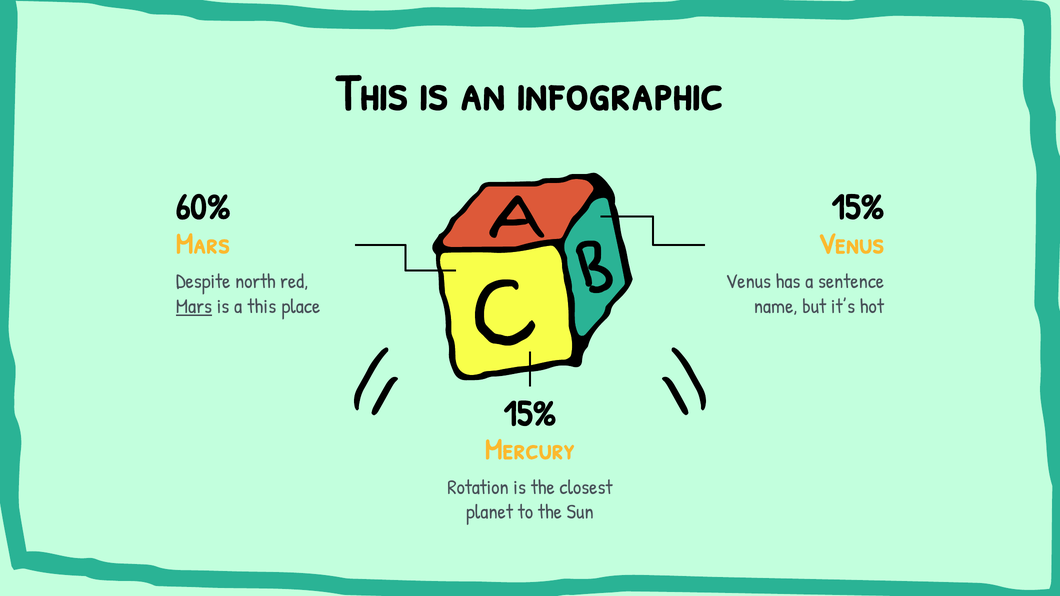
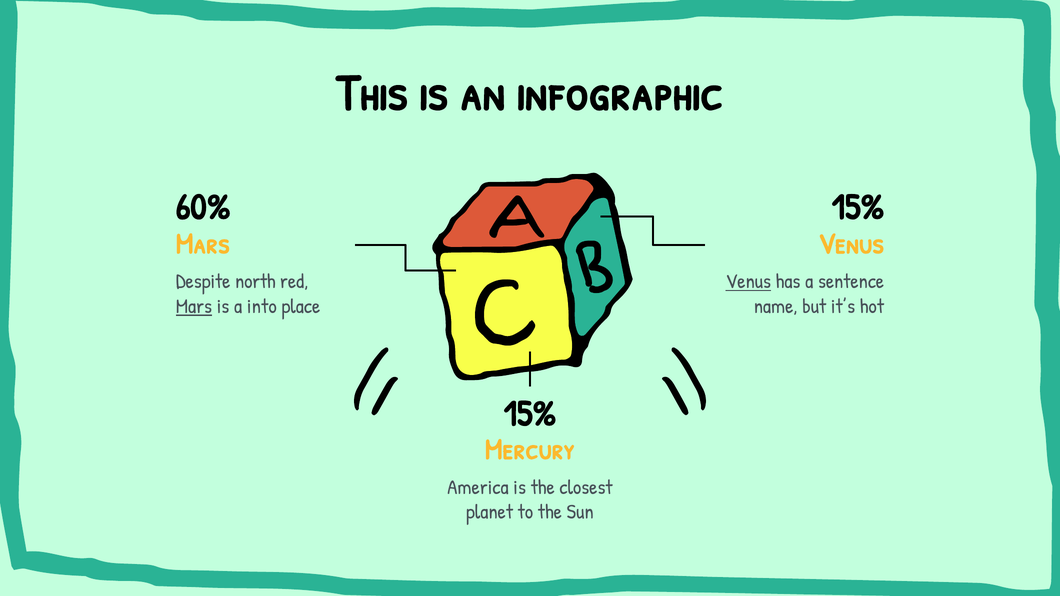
Venus underline: none -> present (748, 282)
a this: this -> into (262, 306)
Rotation: Rotation -> America (478, 488)
